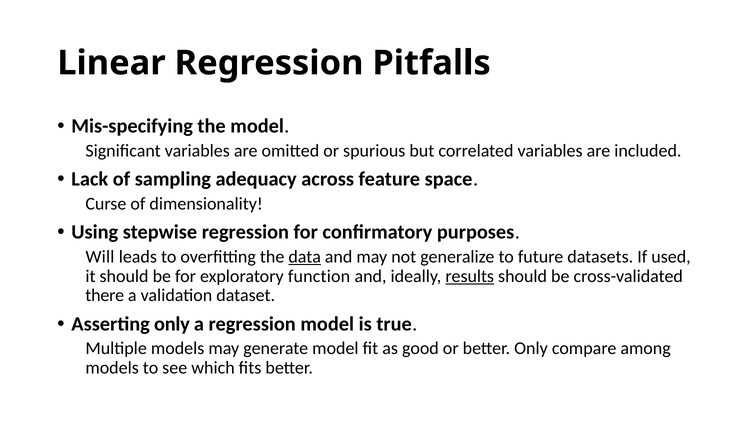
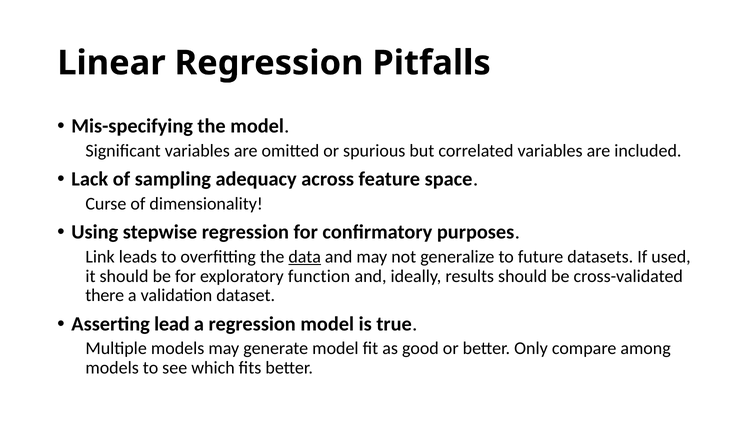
Will: Will -> Link (100, 257)
results underline: present -> none (470, 276)
Asserting only: only -> lead (172, 324)
